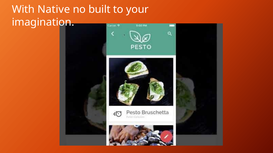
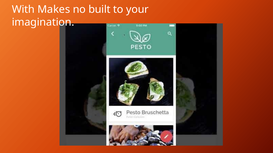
Native: Native -> Makes (54, 10)
